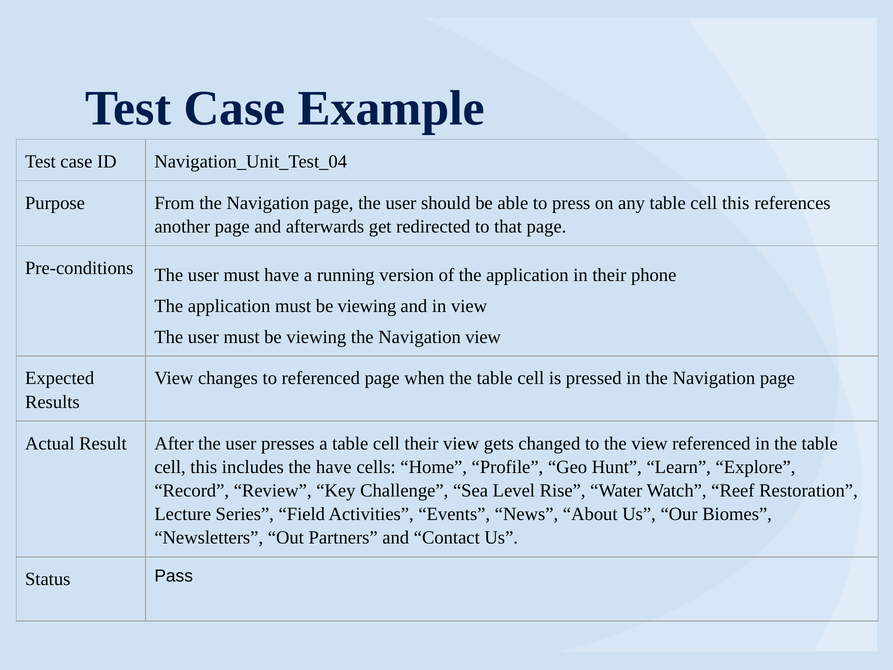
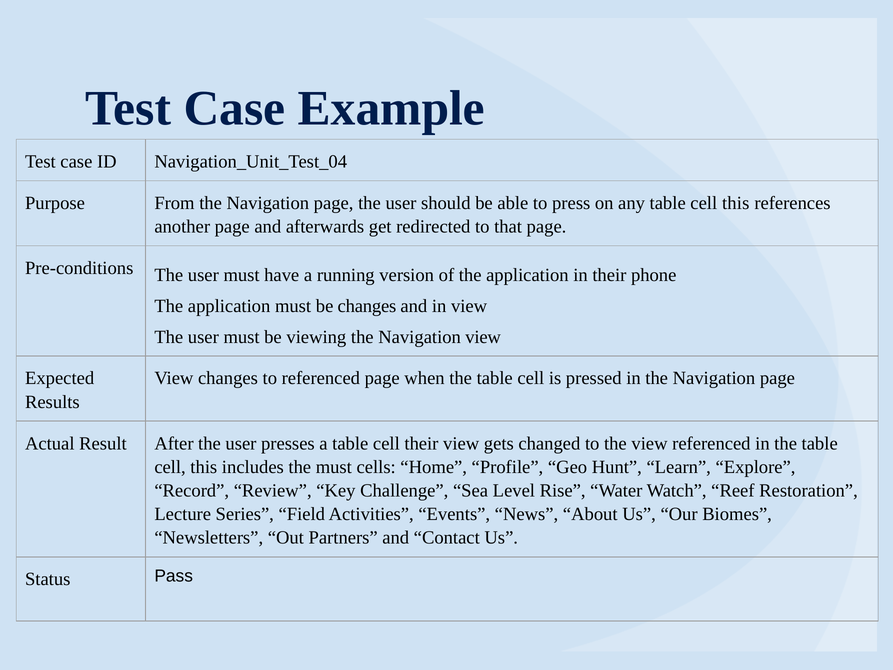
application must be viewing: viewing -> changes (367, 306)
the have: have -> must (334, 467)
